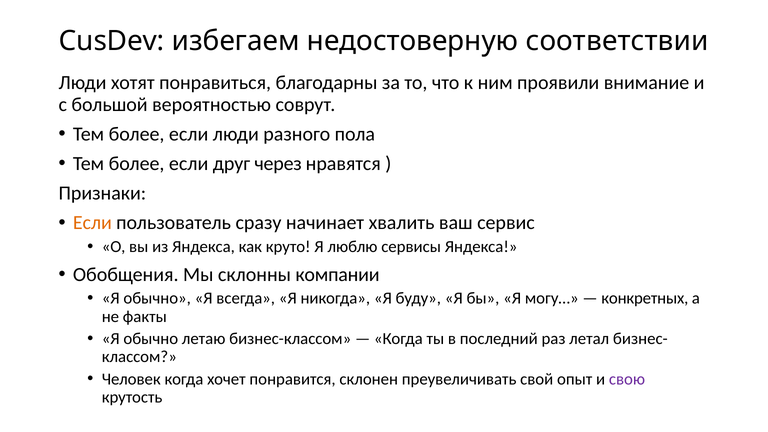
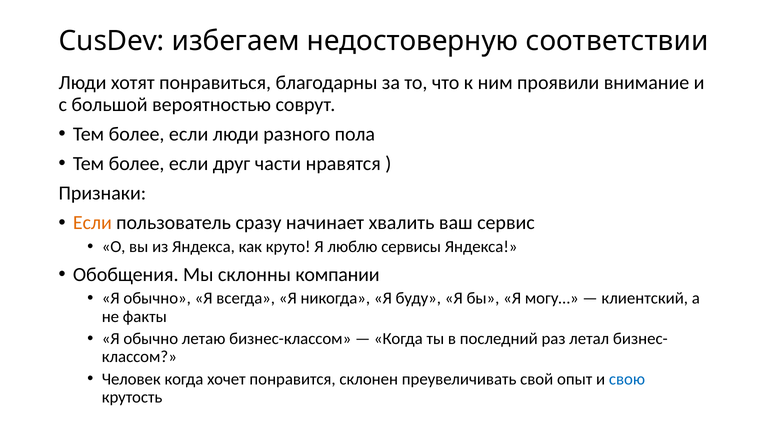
через: через -> части (278, 164)
конкретных: конкретных -> клиентский (645, 298)
свою colour: purple -> blue (627, 379)
